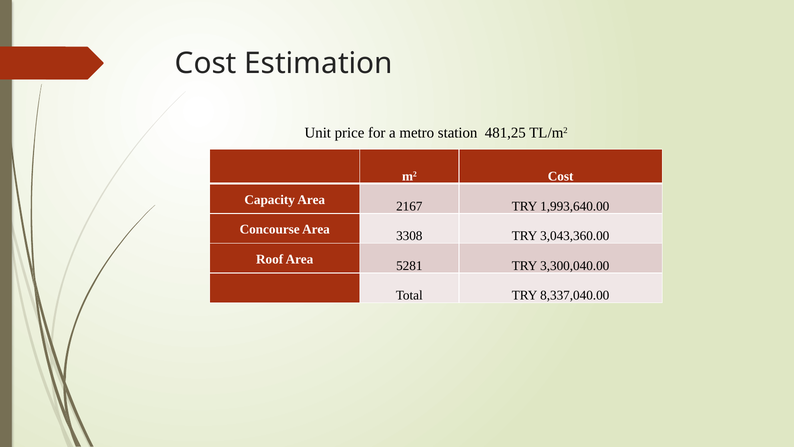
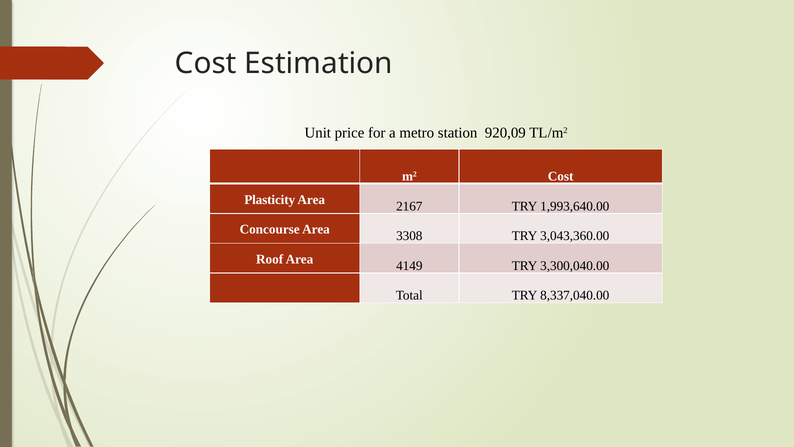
481,25: 481,25 -> 920,09 (505, 133)
Capacity: Capacity -> Plasticity (270, 200)
5281: 5281 -> 4149 (409, 265)
